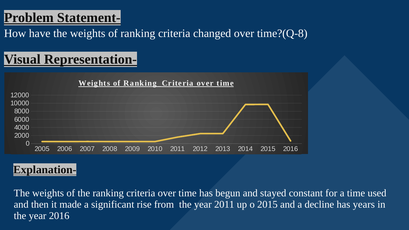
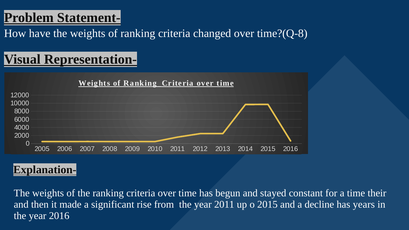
used: used -> their (377, 193)
